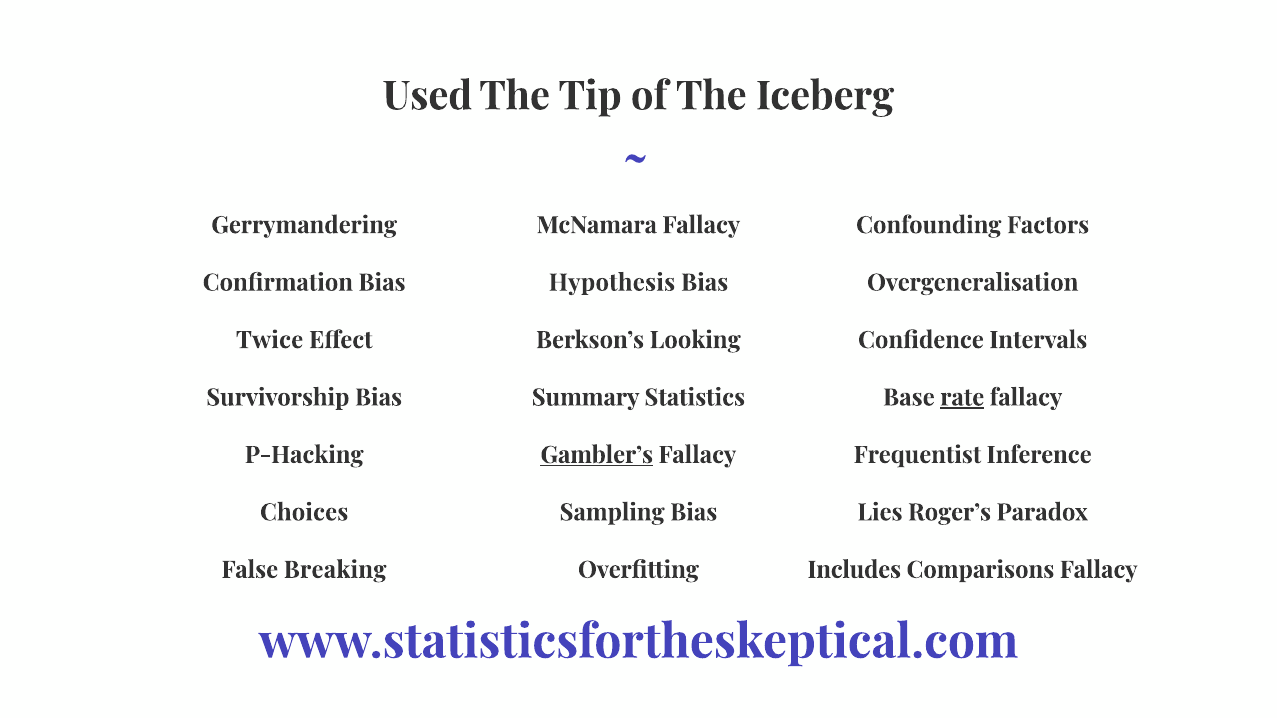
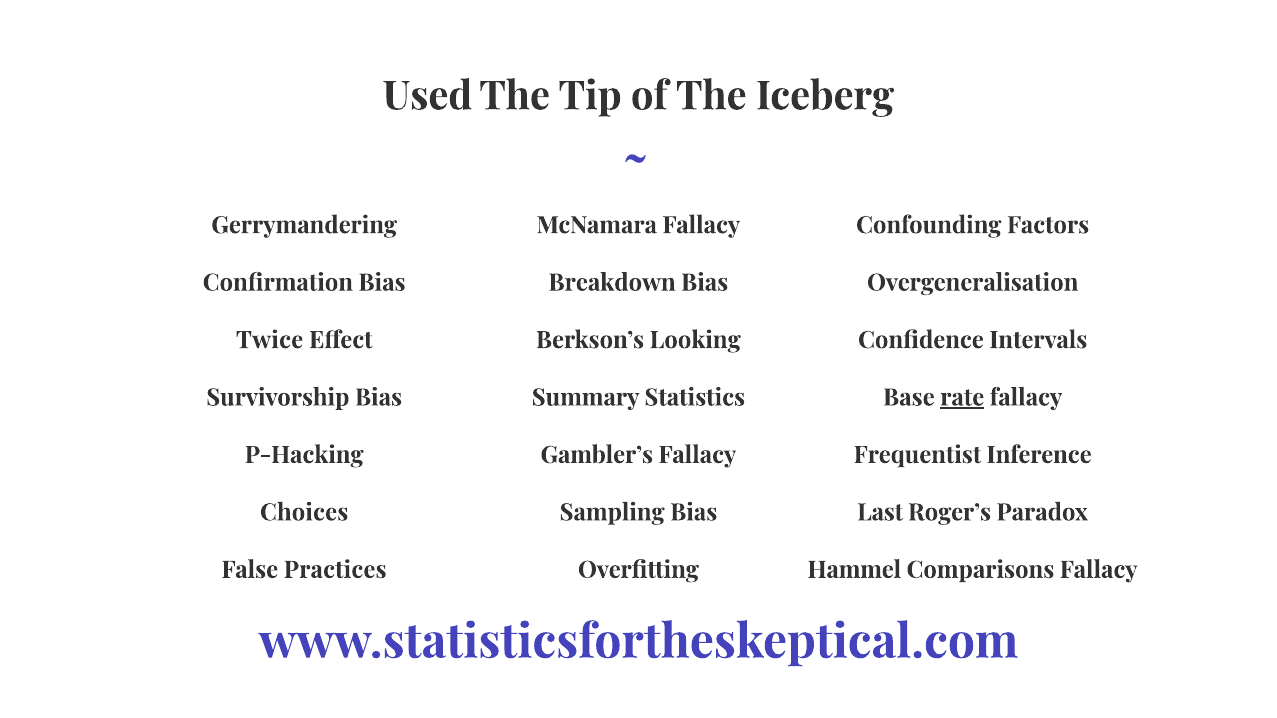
Hypothesis: Hypothesis -> Breakdown (612, 283)
Gambler’s underline: present -> none (597, 455)
Lies: Lies -> Last (880, 513)
Breaking: Breaking -> Practices (335, 570)
Includes: Includes -> Hammel (854, 570)
